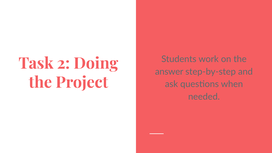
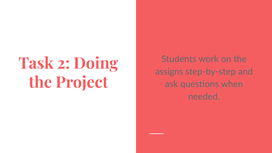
answer: answer -> assigns (169, 72)
